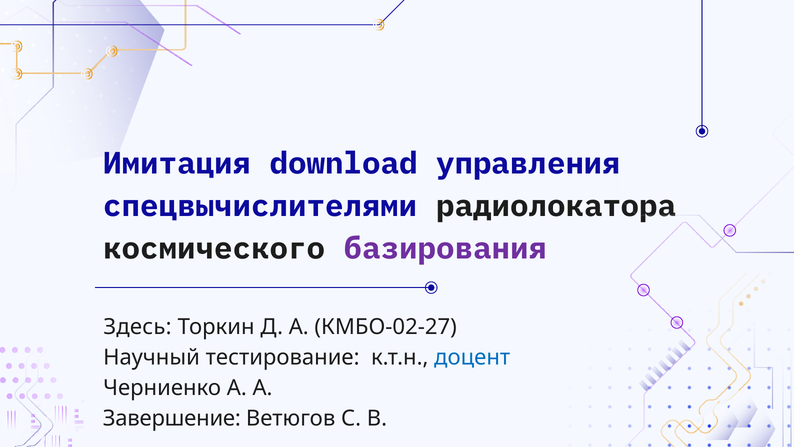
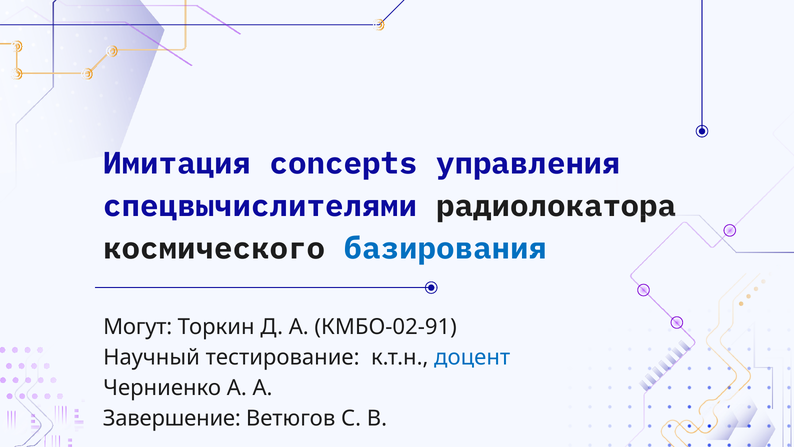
download: download -> concepts (344, 163)
базирования colour: purple -> blue (445, 249)
Здесь: Здесь -> Могут (138, 327)
КМБО-02-27: КМБО-02-27 -> КМБО-02-91 (386, 327)
